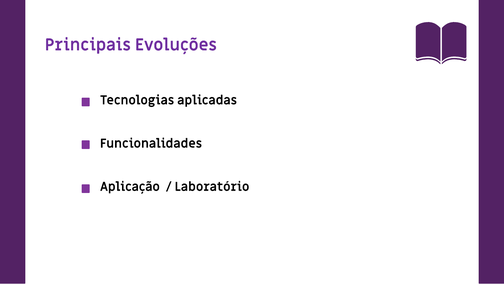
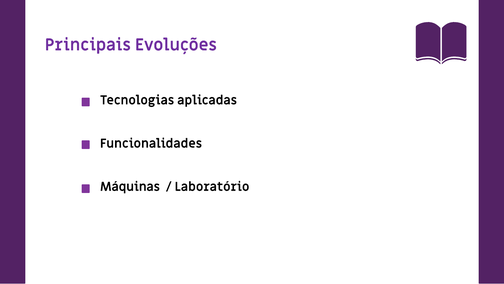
Aplicação: Aplicação -> Máquinas (130, 186)
